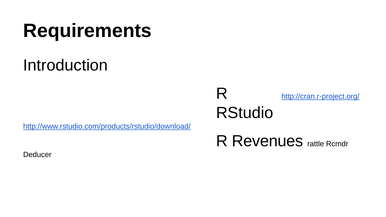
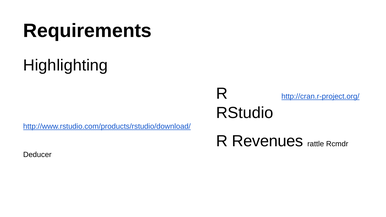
Introduction: Introduction -> Highlighting (66, 65)
